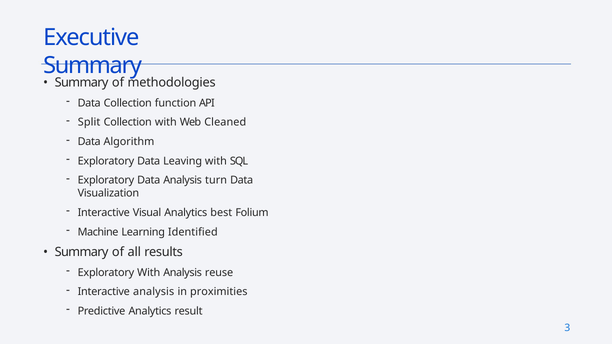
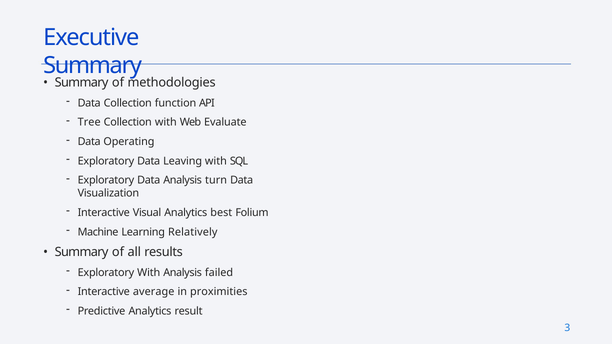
Split: Split -> Tree (89, 122)
Cleaned: Cleaned -> Evaluate (225, 122)
Algorithm: Algorithm -> Operating (129, 142)
Identified: Identified -> Relatively (193, 232)
reuse: reuse -> failed (219, 273)
Interactive analysis: analysis -> average (154, 292)
